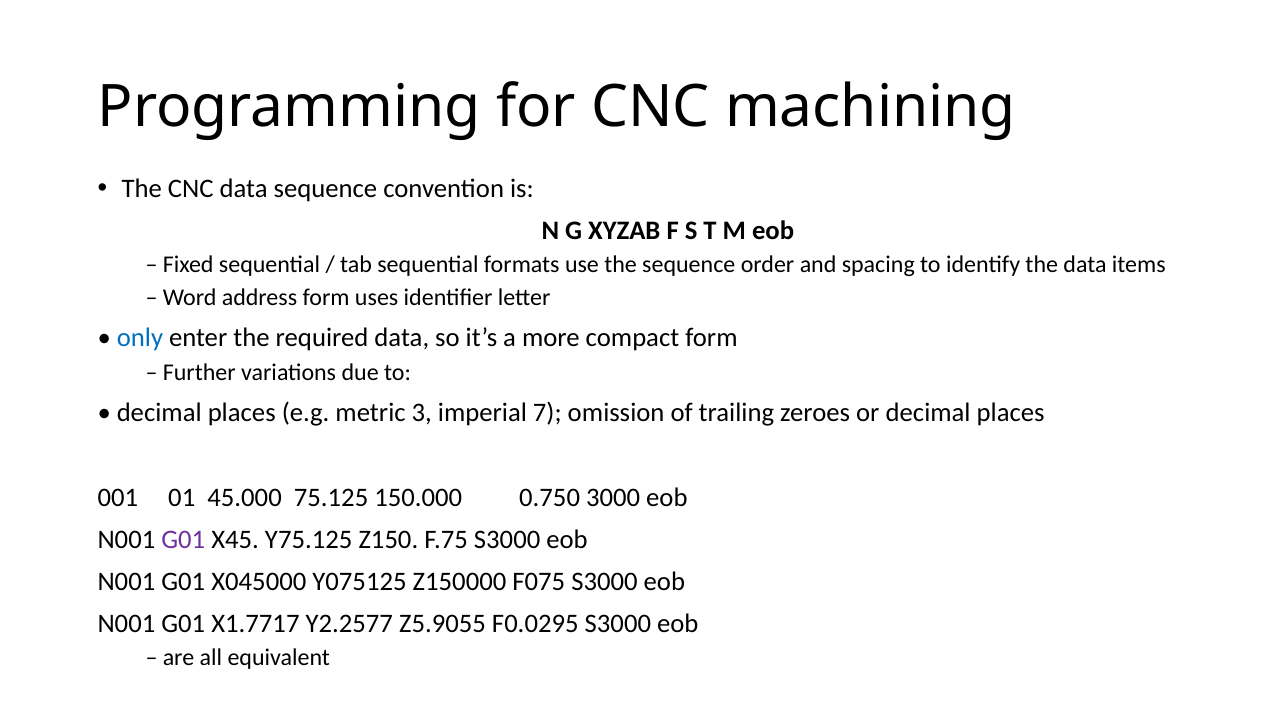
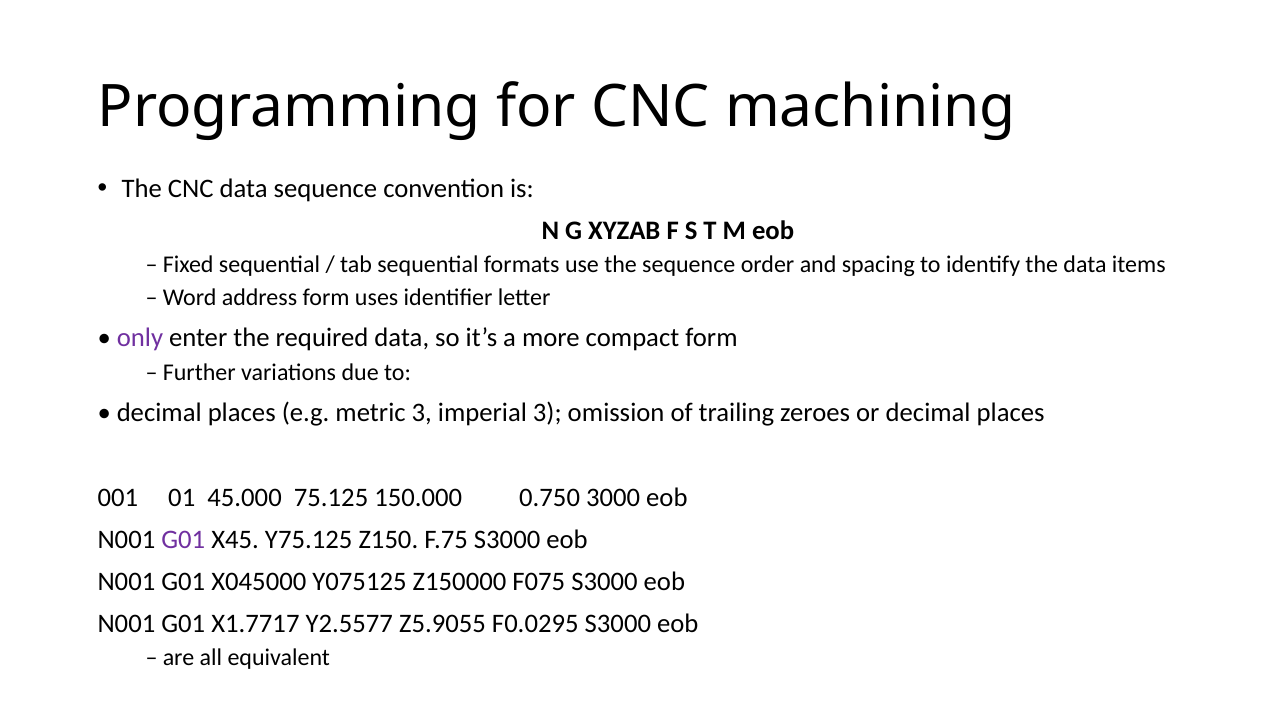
only colour: blue -> purple (140, 338)
imperial 7: 7 -> 3 (547, 413)
Y2.2577: Y2.2577 -> Y2.5577 (349, 624)
